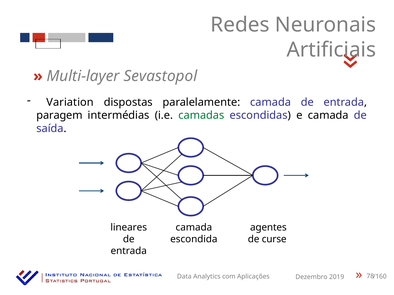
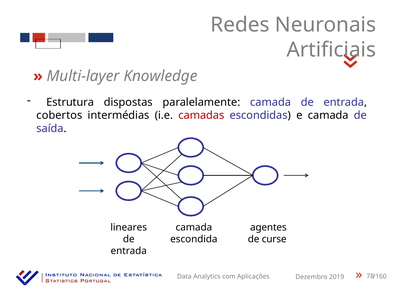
Sevastopol: Sevastopol -> Knowledge (161, 76)
Variation: Variation -> Estrutura (70, 102)
paragem: paragem -> cobertos (59, 115)
camadas colour: green -> red (201, 115)
